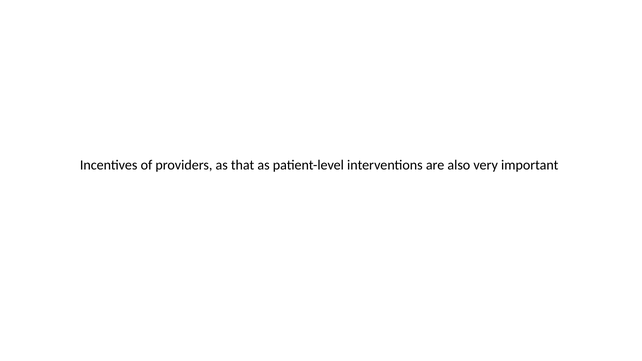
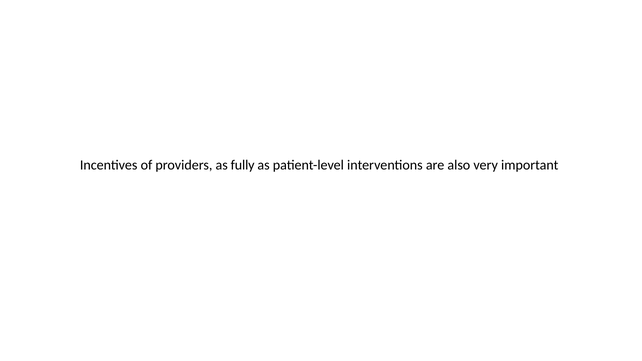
that: that -> fully (243, 165)
